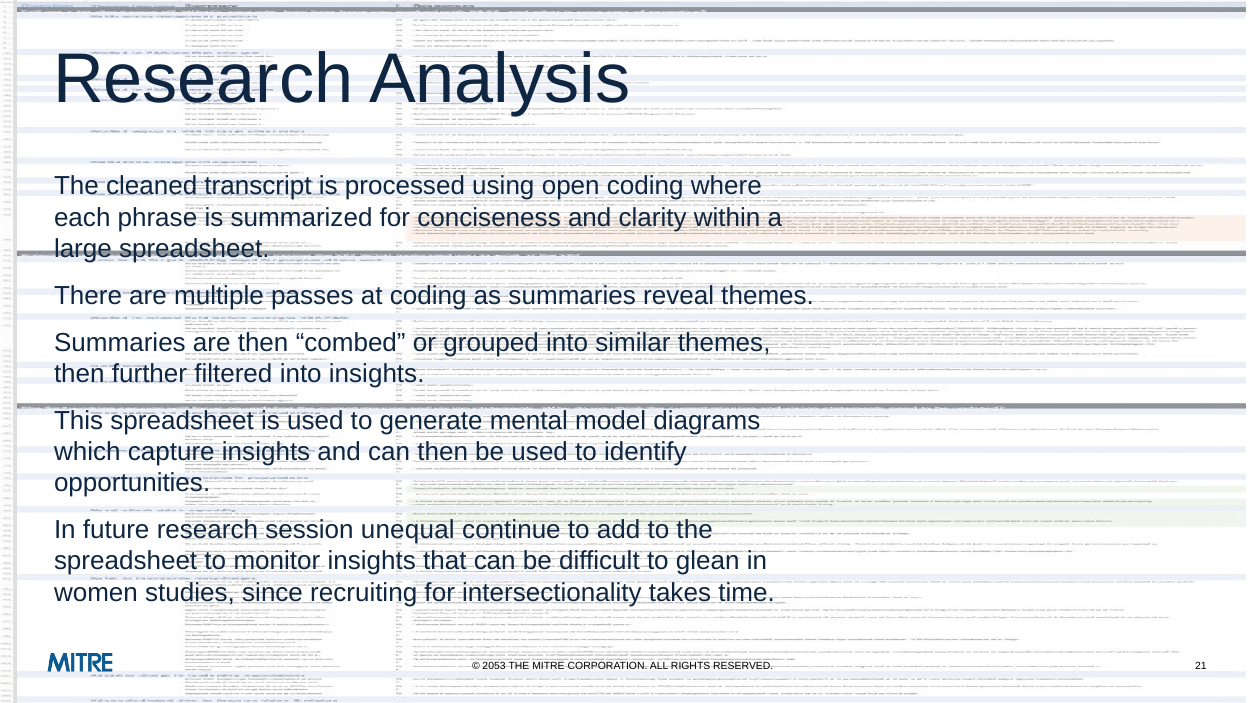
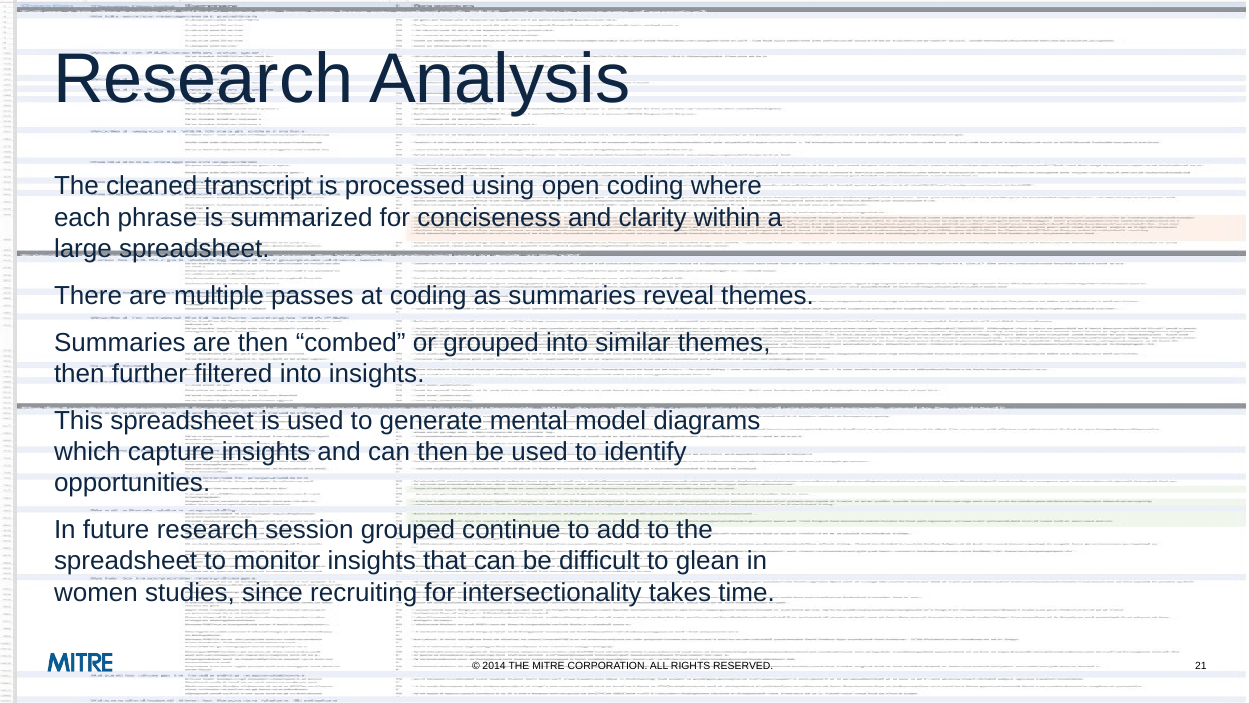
session unequal: unequal -> grouped (408, 530)
2053: 2053 -> 2014 (494, 666)
